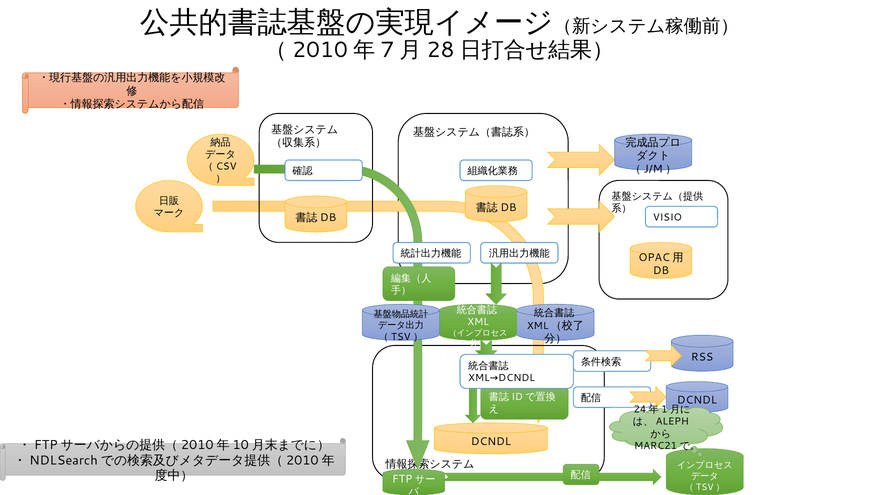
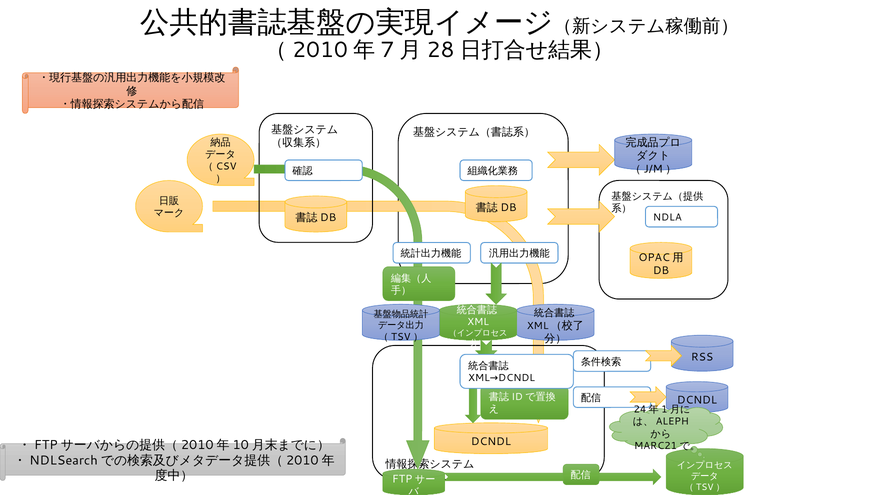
VISIO: VISIO -> NDLA (667, 217)
